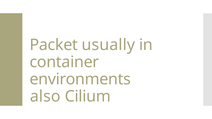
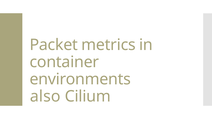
usually: usually -> metrics (108, 45)
